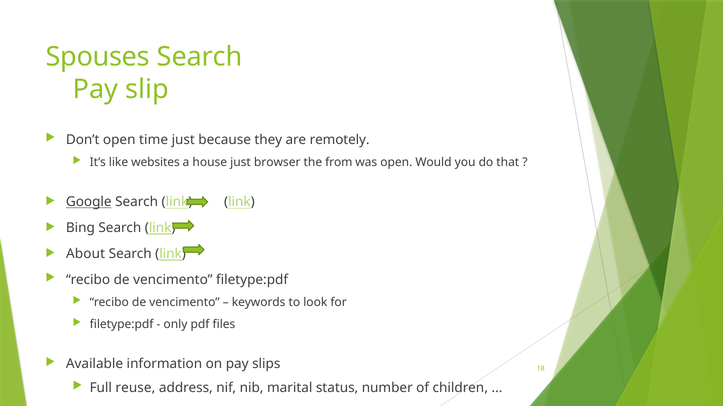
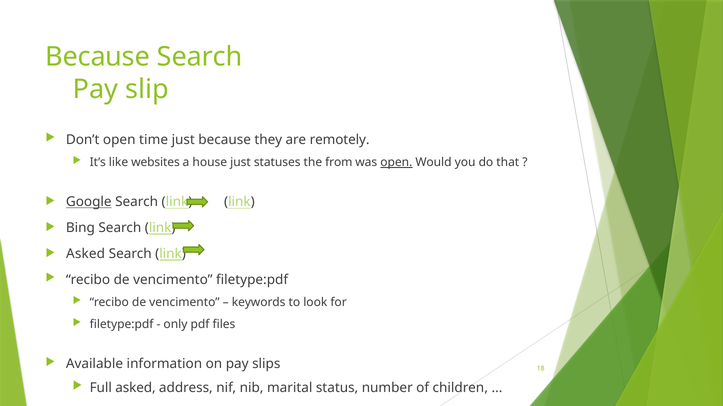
Spouses: Spouses -> Because (98, 57)
browser: browser -> statuses (277, 163)
open underline: none -> present (396, 163)
About: About -> Asked (86, 254)
Full reuse: reuse -> asked (136, 388)
